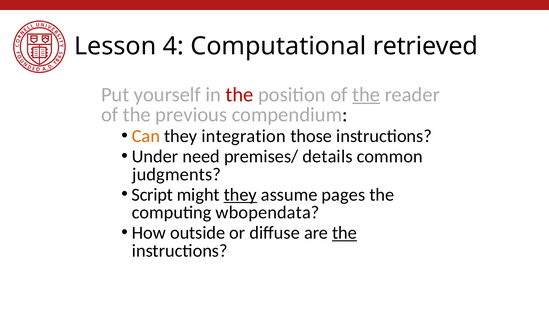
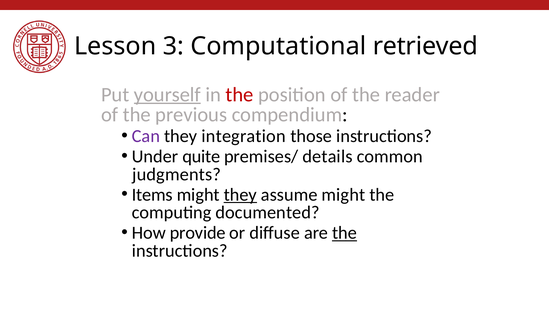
4: 4 -> 3 (173, 46)
yourself underline: none -> present (167, 94)
the underline: present -> none (366, 94)
Can colour: orange -> purple (146, 136)
need: need -> quite (201, 156)
Script: Script -> Items (152, 195)
assume pages: pages -> might (343, 195)
wbopendata: wbopendata -> documented (268, 212)
outside: outside -> provide (198, 233)
